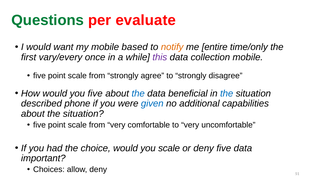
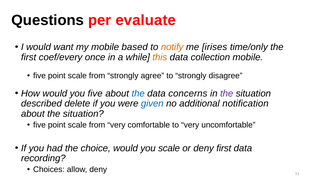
Questions colour: green -> black (48, 20)
entire: entire -> irises (215, 47)
vary/every: vary/every -> coef/every (61, 57)
this colour: purple -> orange (160, 57)
beneficial: beneficial -> concerns (188, 94)
the colour: blue -> purple (227, 94)
phone: phone -> delete (77, 104)
capabilities: capabilities -> notification (245, 104)
deny five: five -> first (224, 148)
important: important -> recording (43, 159)
